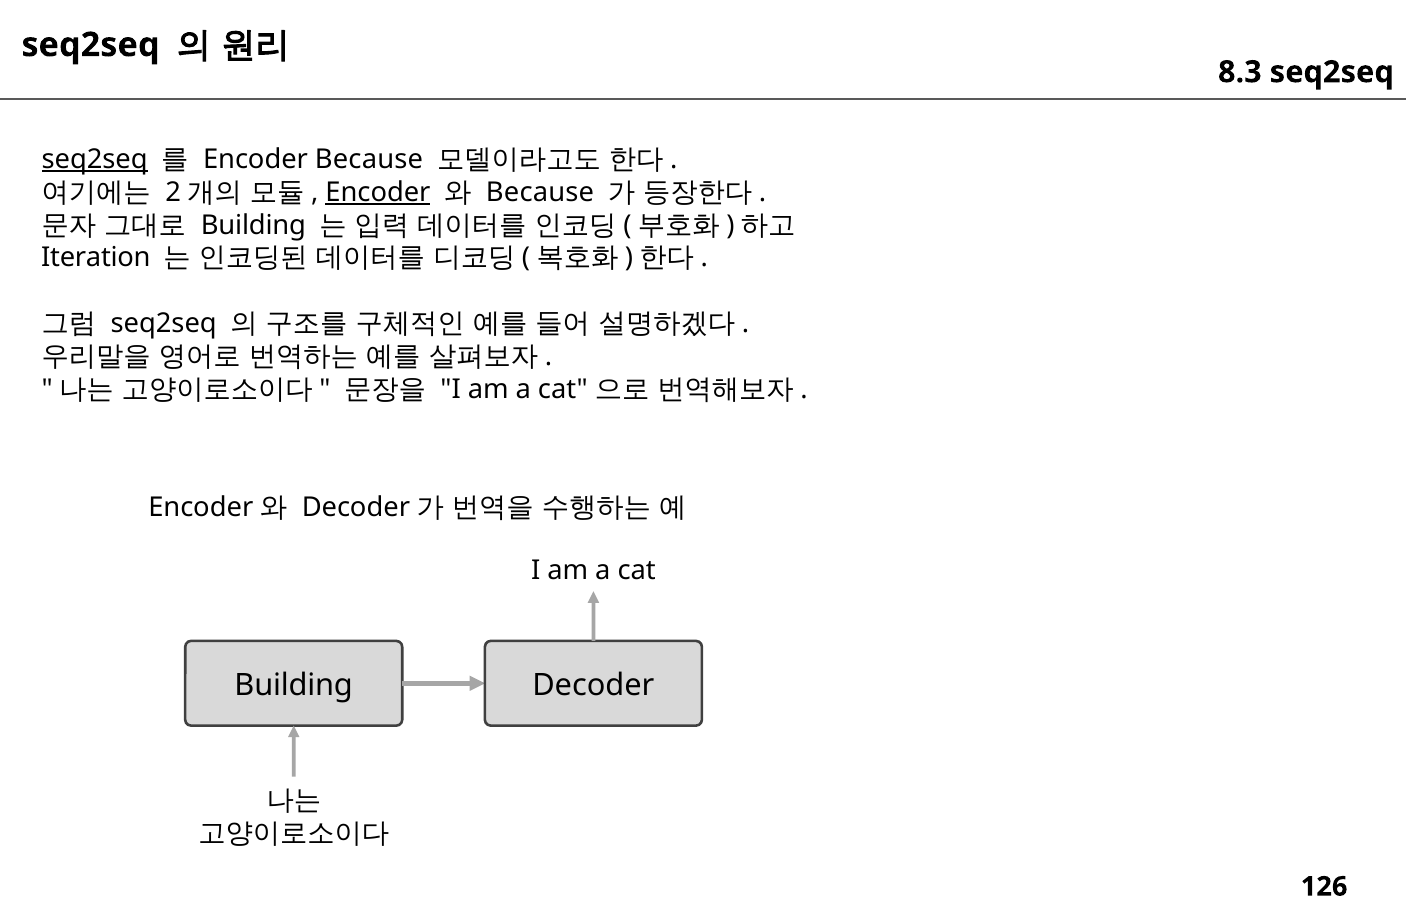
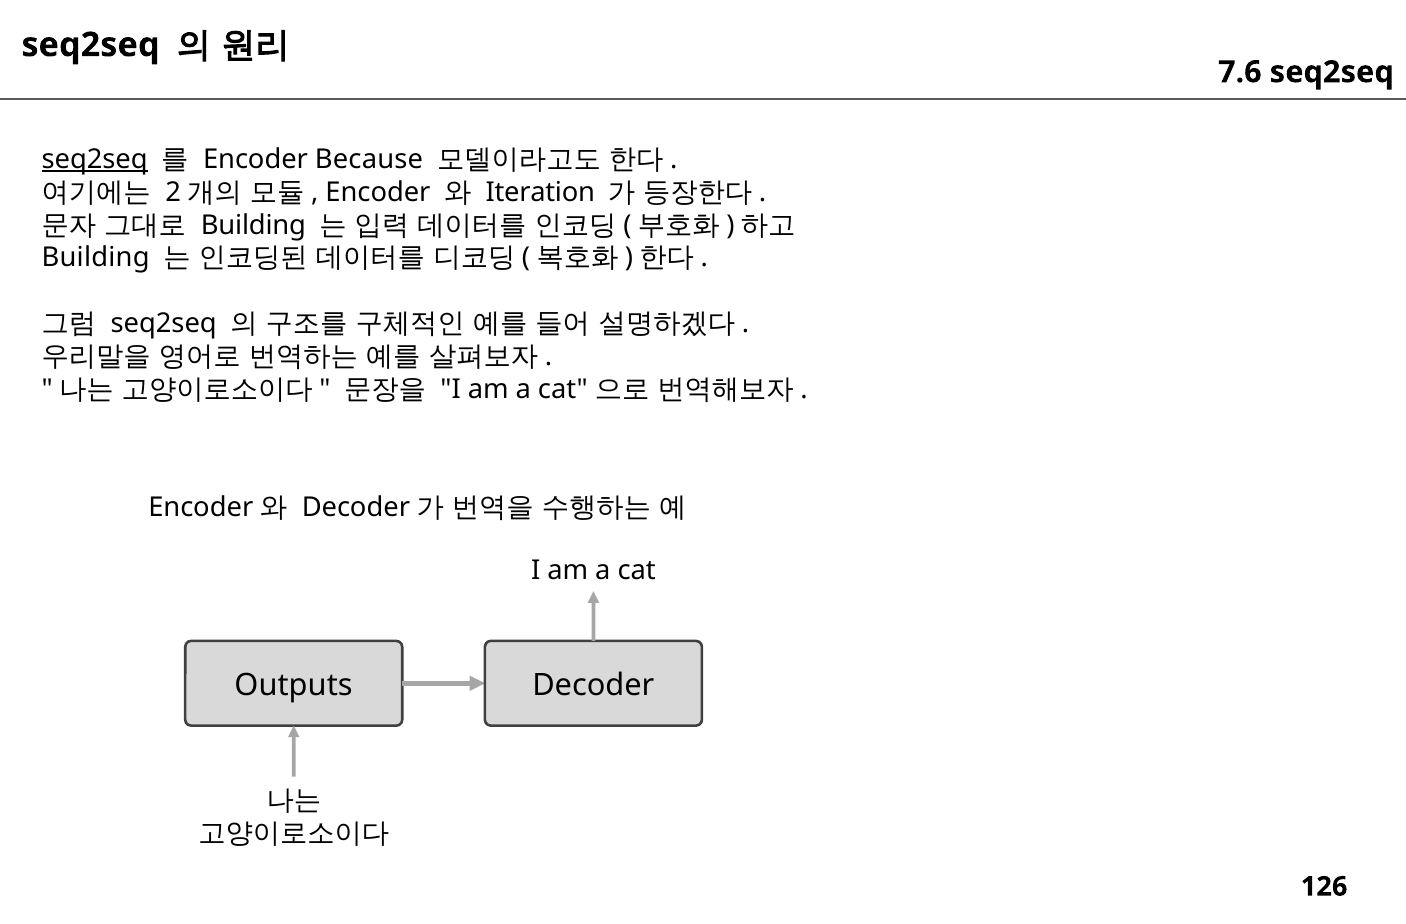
8.3: 8.3 -> 7.6 (1240, 72)
Encoder underline: present -> none (378, 192)
Because: Because -> Iteration (540, 192)
Iteration: Iteration -> Building (96, 258)
Building: Building -> Outputs (294, 685)
